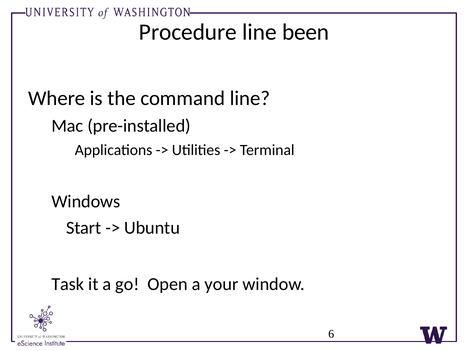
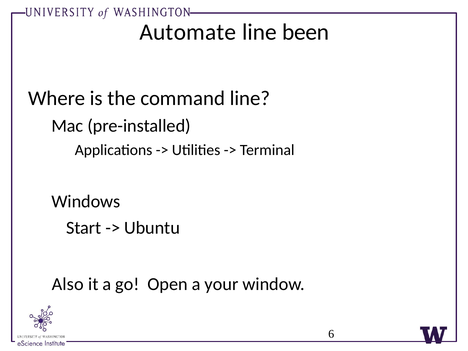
Procedure: Procedure -> Automate (188, 32)
Task: Task -> Also (68, 284)
